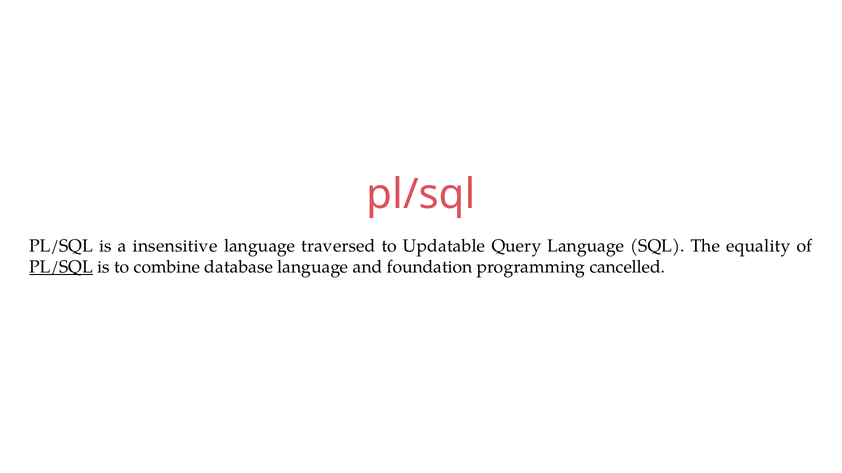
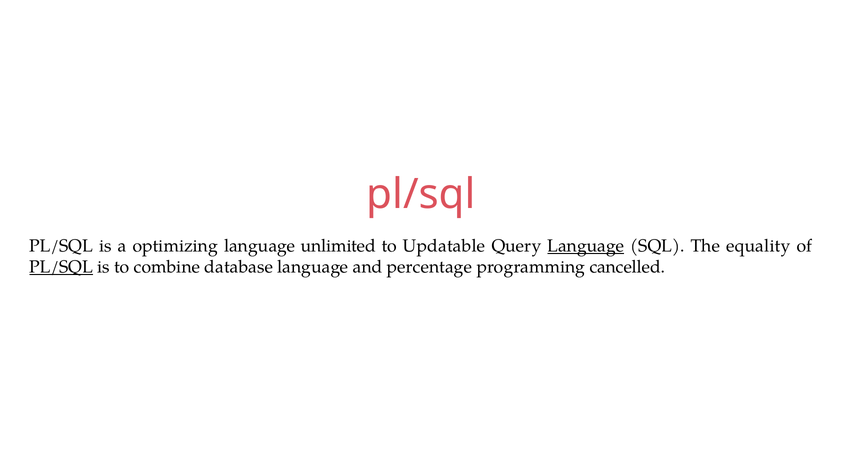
insensitive: insensitive -> optimizing (175, 246)
traversed: traversed -> unlimited (338, 246)
Language underline: none -> present (586, 246)
foundation: foundation -> percentage (430, 267)
